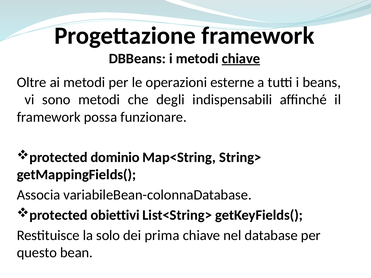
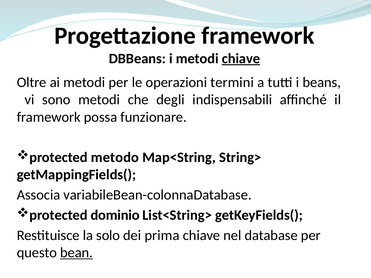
esterne: esterne -> termini (232, 82)
dominio: dominio -> metodo (115, 158)
obiettivi: obiettivi -> dominio (115, 215)
bean underline: none -> present (76, 253)
